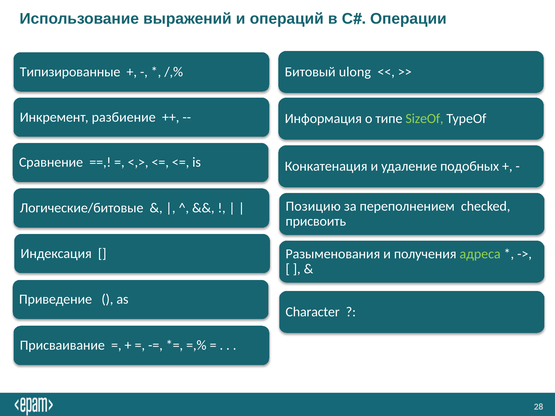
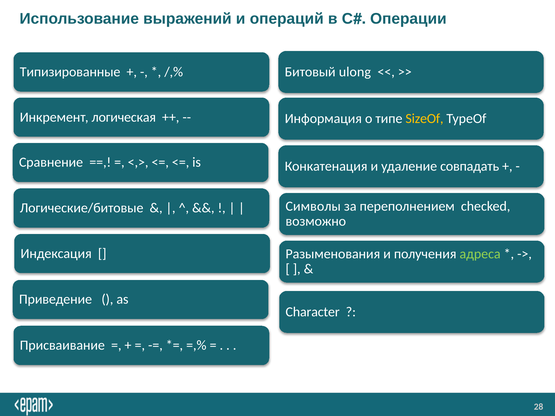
разбиение: разбиение -> логическая (124, 117)
SizeOf colour: light green -> yellow (424, 119)
подобных: подобных -> совпадать (470, 166)
Позицию: Позицию -> Символы (313, 206)
присвоить: присвоить -> возможно (316, 221)
